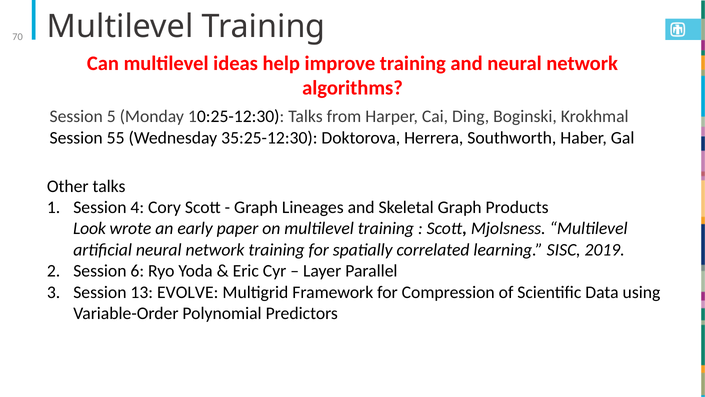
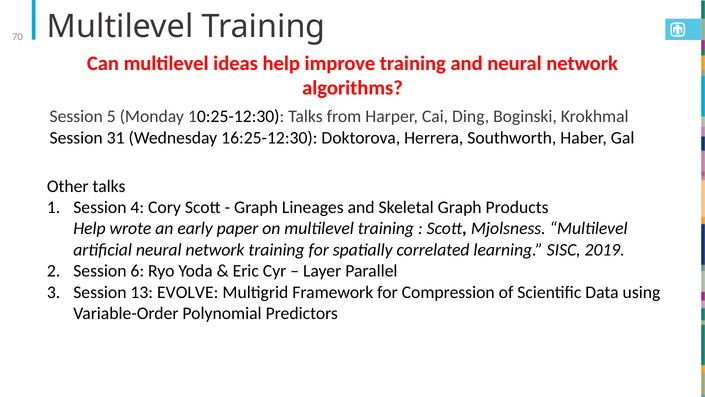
55: 55 -> 31 (116, 138)
35:25-12:30: 35:25-12:30 -> 16:25-12:30 (269, 138)
Look: Look -> Help (89, 228)
